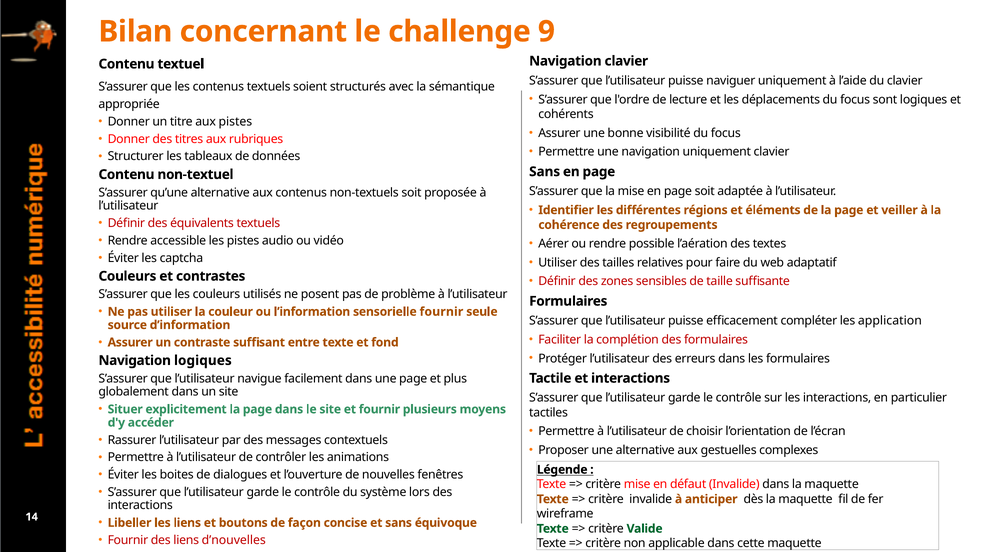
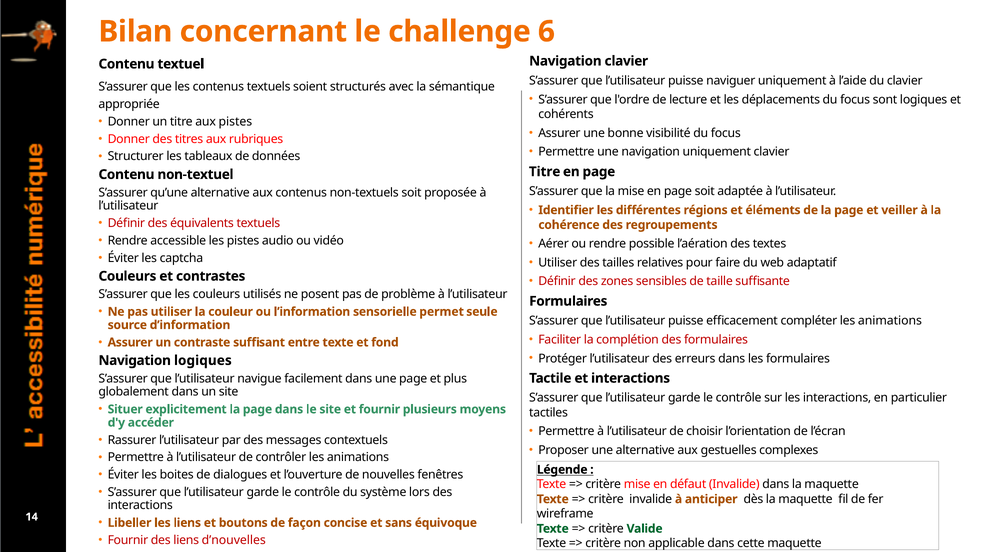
9: 9 -> 6 (546, 32)
Sans: Sans -> Titre (545, 172)
sensorielle fournir: fournir -> permet (442, 312)
compléter les application: application -> animations (890, 321)
